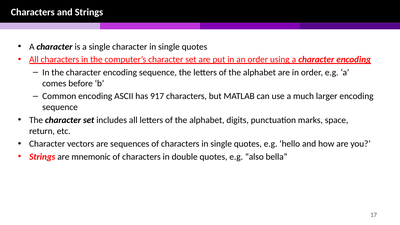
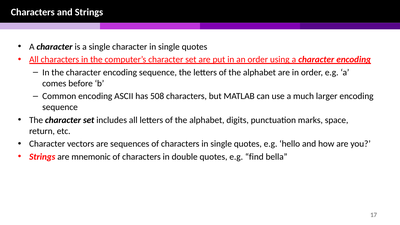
917: 917 -> 508 (157, 96)
also: also -> find (254, 157)
